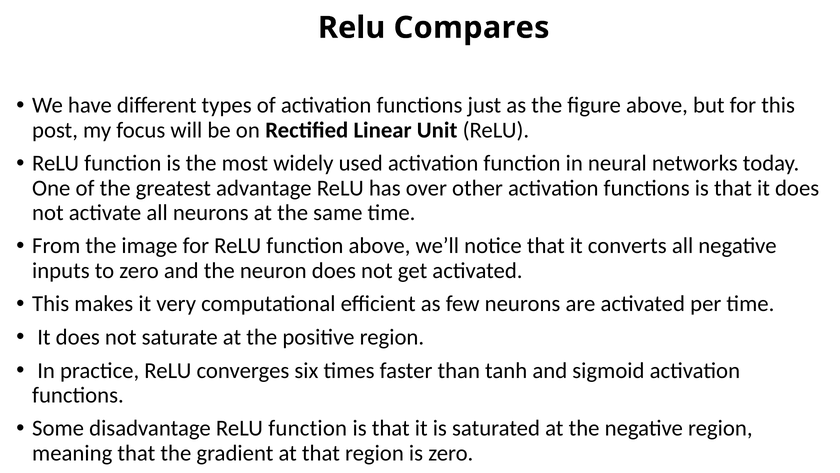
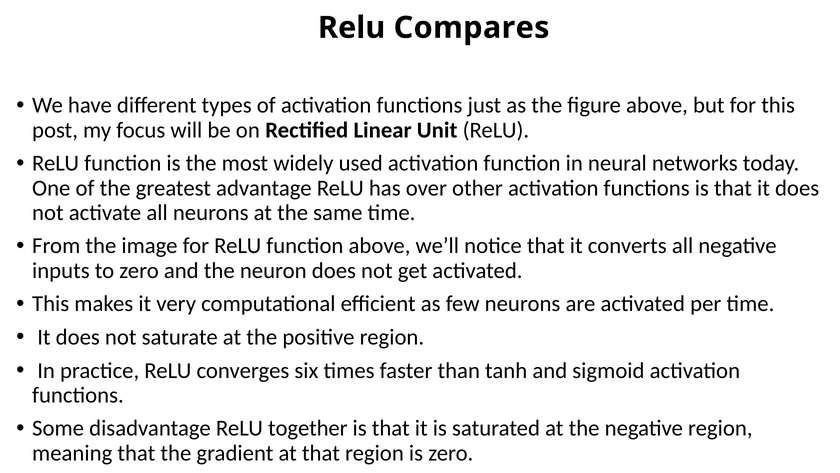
disadvantage ReLU function: function -> together (308, 428)
